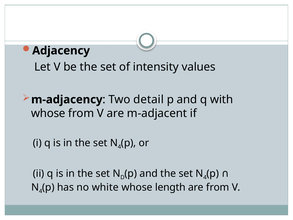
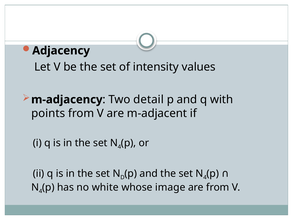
whose: whose -> points (48, 113)
length: length -> image (170, 187)
